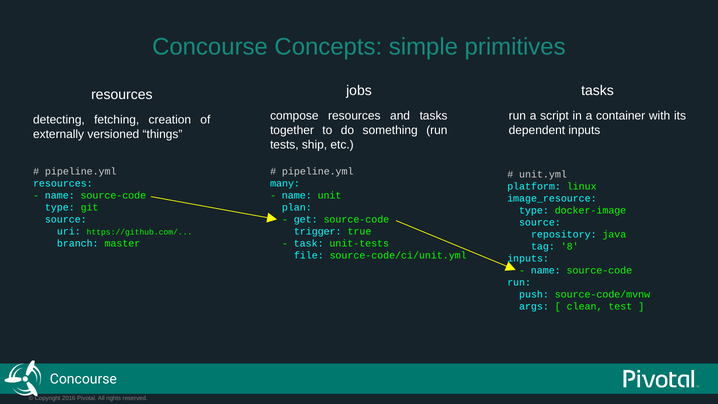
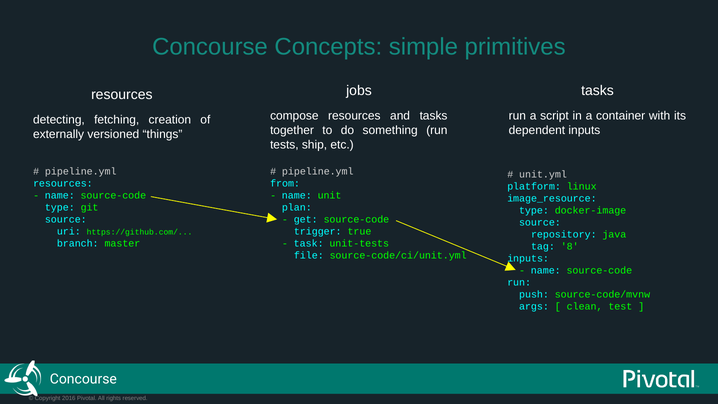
many: many -> from (285, 183)
